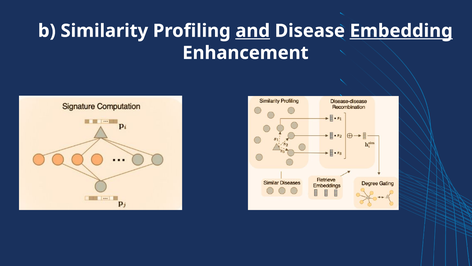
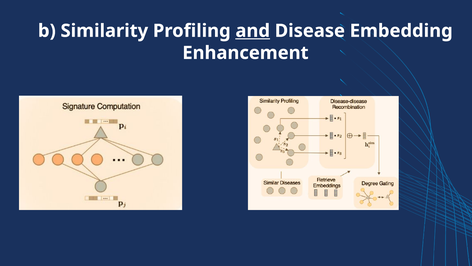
Embedding underline: present -> none (401, 31)
